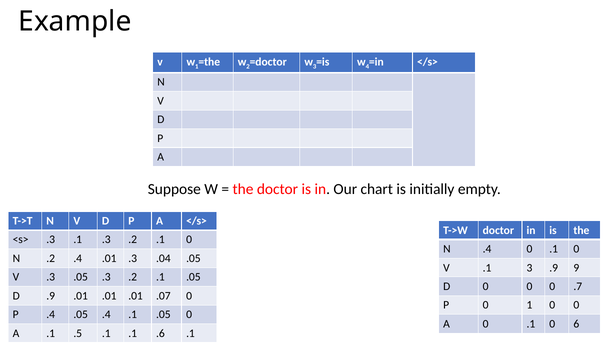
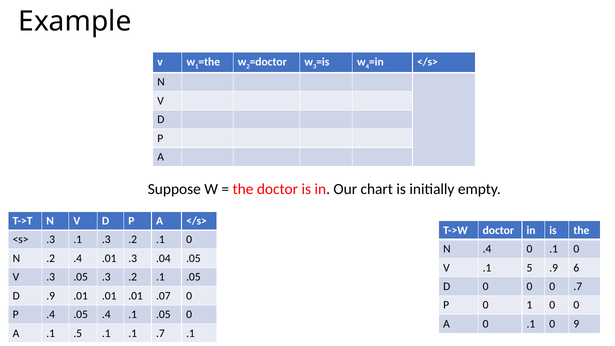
.1 3: 3 -> 5 (530, 268)
9: 9 -> 6 (576, 268)
6: 6 -> 9 (576, 324)
.1 .6: .6 -> .7 (160, 333)
